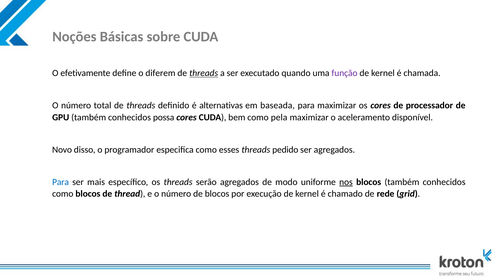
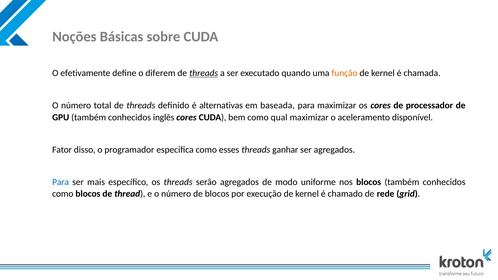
função colour: purple -> orange (345, 73)
possa: possa -> inglês (164, 117)
pela: pela -> qual (279, 117)
Novo: Novo -> Fator (62, 150)
pedido: pedido -> ganhar (285, 150)
nos underline: present -> none (346, 182)
